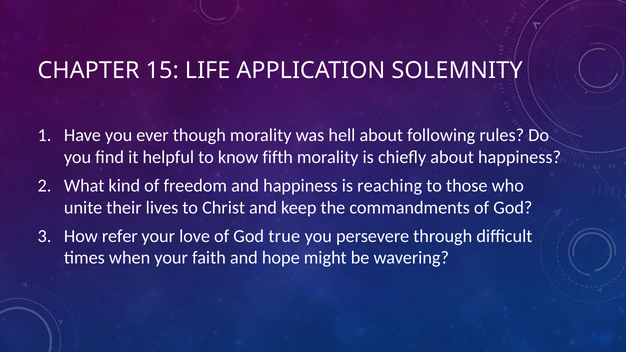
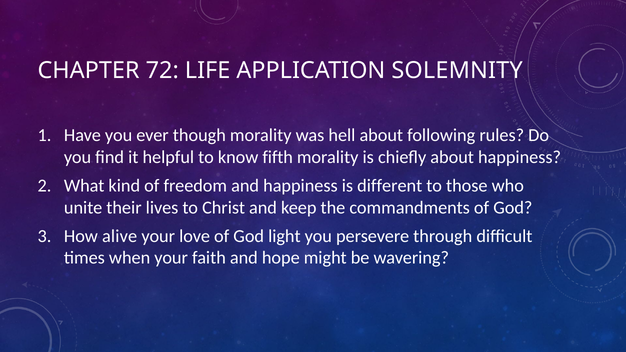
15: 15 -> 72 (162, 70)
reaching: reaching -> different (390, 186)
refer: refer -> alive (120, 236)
true: true -> light (284, 236)
